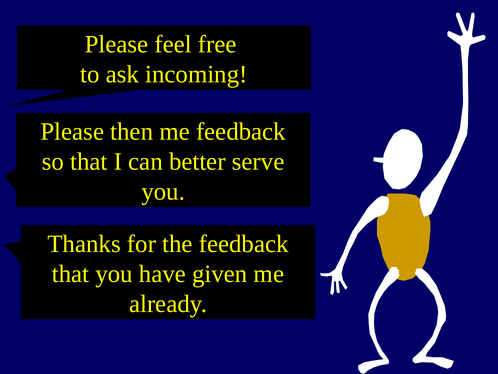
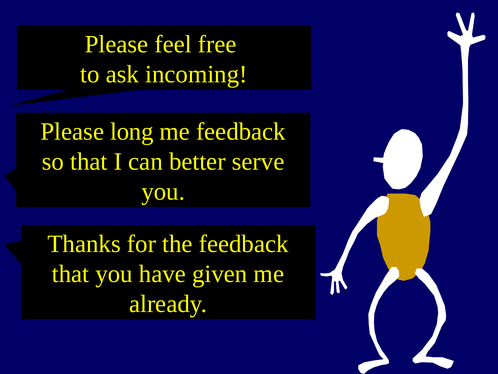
then: then -> long (132, 132)
